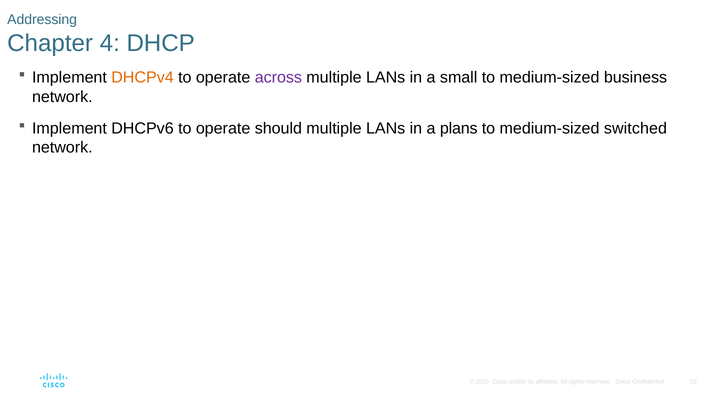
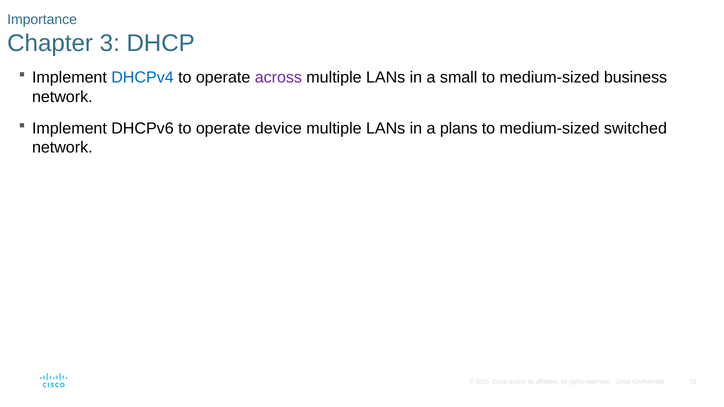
Addressing: Addressing -> Importance (42, 20)
4: 4 -> 3 (110, 43)
DHCPv4 colour: orange -> blue (142, 78)
should: should -> device (278, 128)
